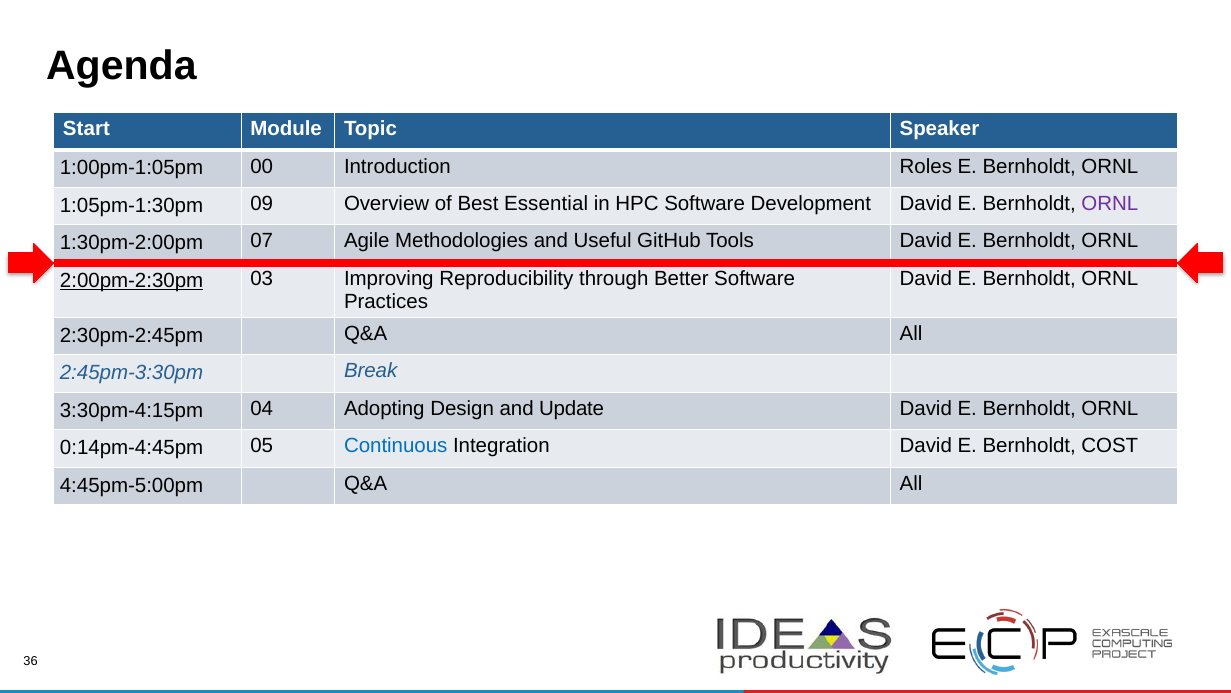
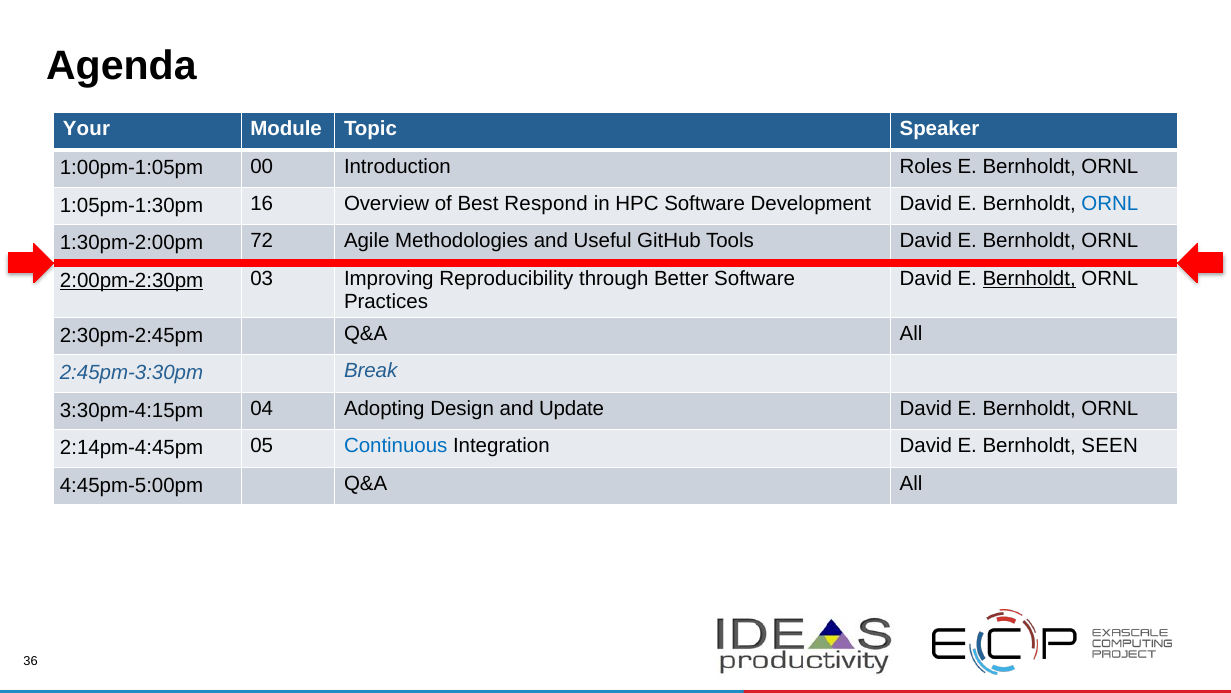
Start: Start -> Your (86, 129)
09: 09 -> 16 (262, 204)
Essential: Essential -> Respond (546, 204)
ORNL colour: purple -> blue (1110, 204)
07: 07 -> 72 (262, 241)
Bernholdt underline: none -> present (1029, 279)
0:14pm-4:45pm: 0:14pm-4:45pm -> 2:14pm-4:45pm (132, 448)
COST: COST -> SEEN (1110, 446)
